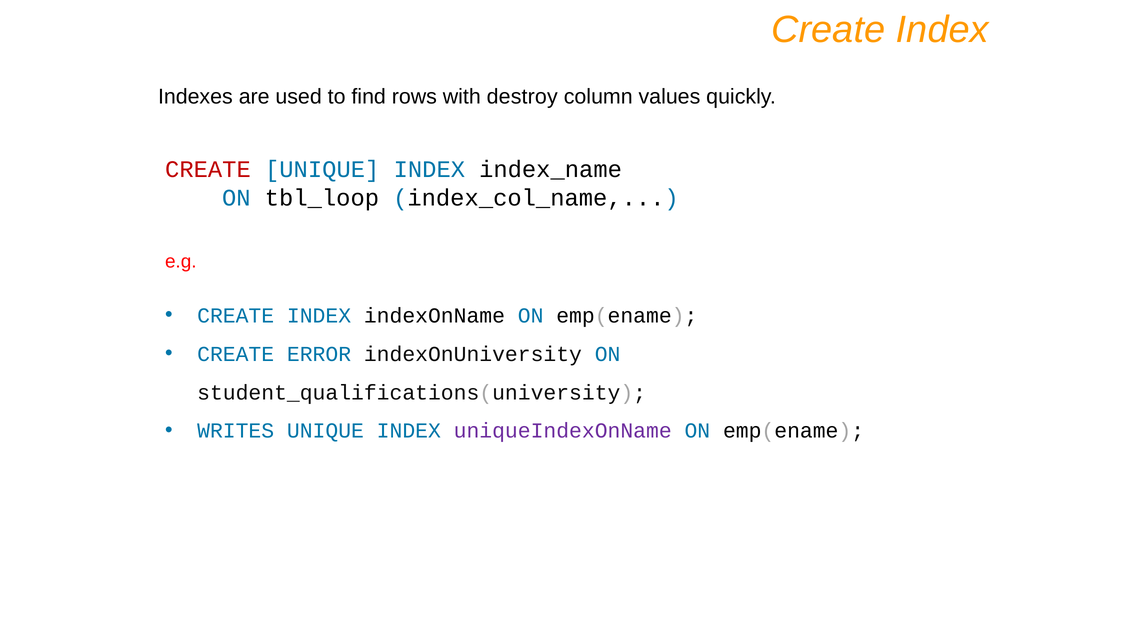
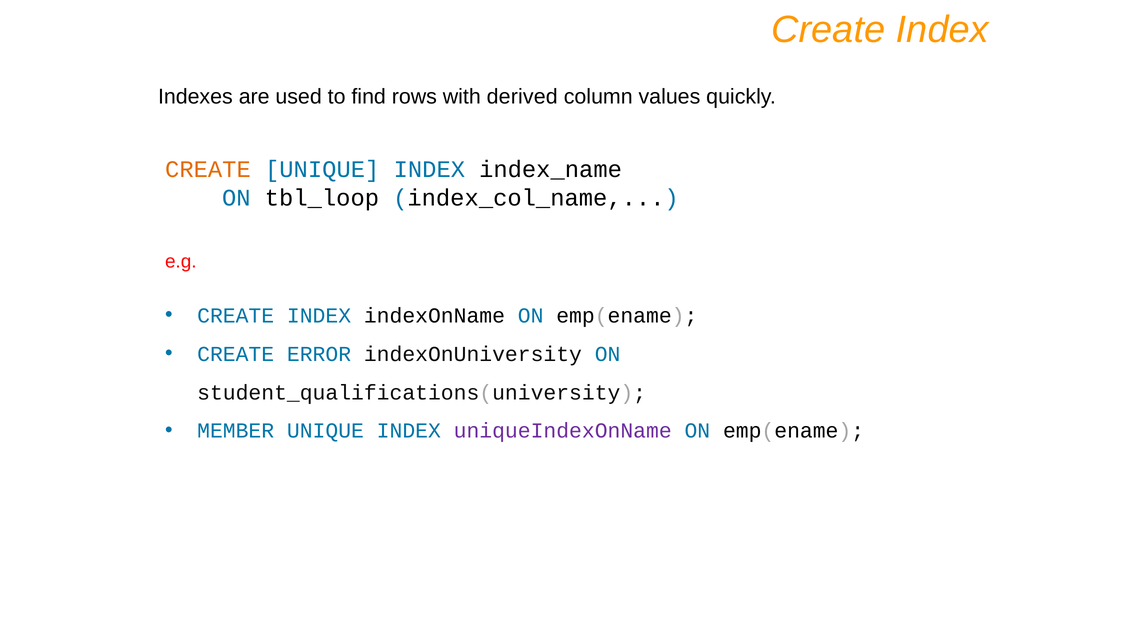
destroy: destroy -> derived (522, 97)
CREATE colour: red -> orange (208, 170)
WRITES: WRITES -> MEMBER (236, 431)
